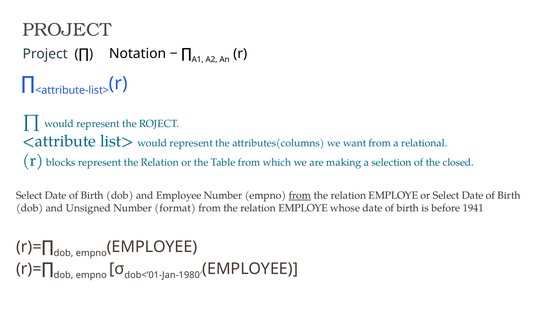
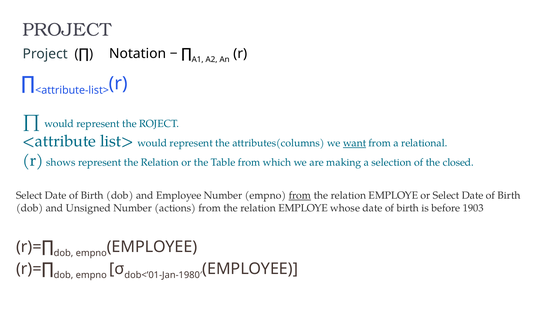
want underline: none -> present (355, 143)
blocks: blocks -> shows (61, 163)
format: format -> actions (175, 208)
1941: 1941 -> 1903 (473, 208)
